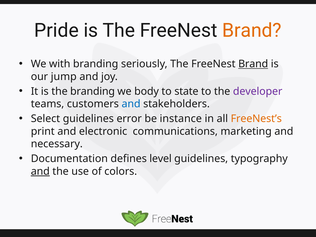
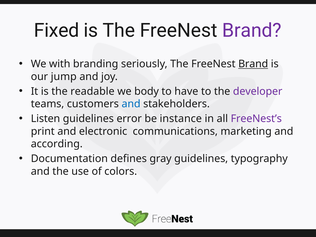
Pride: Pride -> Fixed (57, 31)
Brand colour: orange -> purple (252, 31)
the branding: branding -> readable (92, 91)
state: state -> have (186, 91)
Select: Select -> Listen (45, 119)
FreeNest’s colour: orange -> purple (256, 119)
necessary: necessary -> according (57, 144)
level: level -> gray (161, 159)
and underline: present -> none (40, 171)
